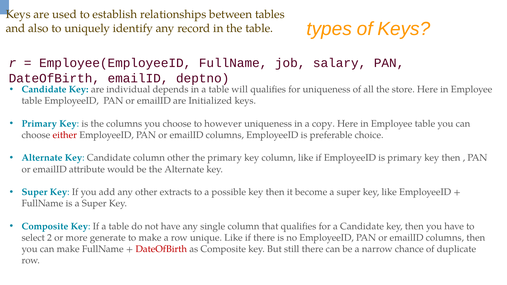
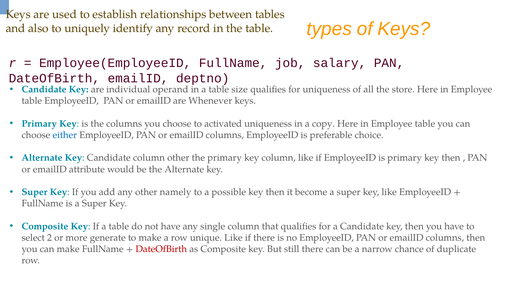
depends: depends -> operand (171, 89)
will: will -> size (240, 89)
Initialized: Initialized -> Whenever (210, 101)
however: however -> activated (223, 124)
either colour: red -> blue (65, 135)
extracts: extracts -> namely (176, 192)
